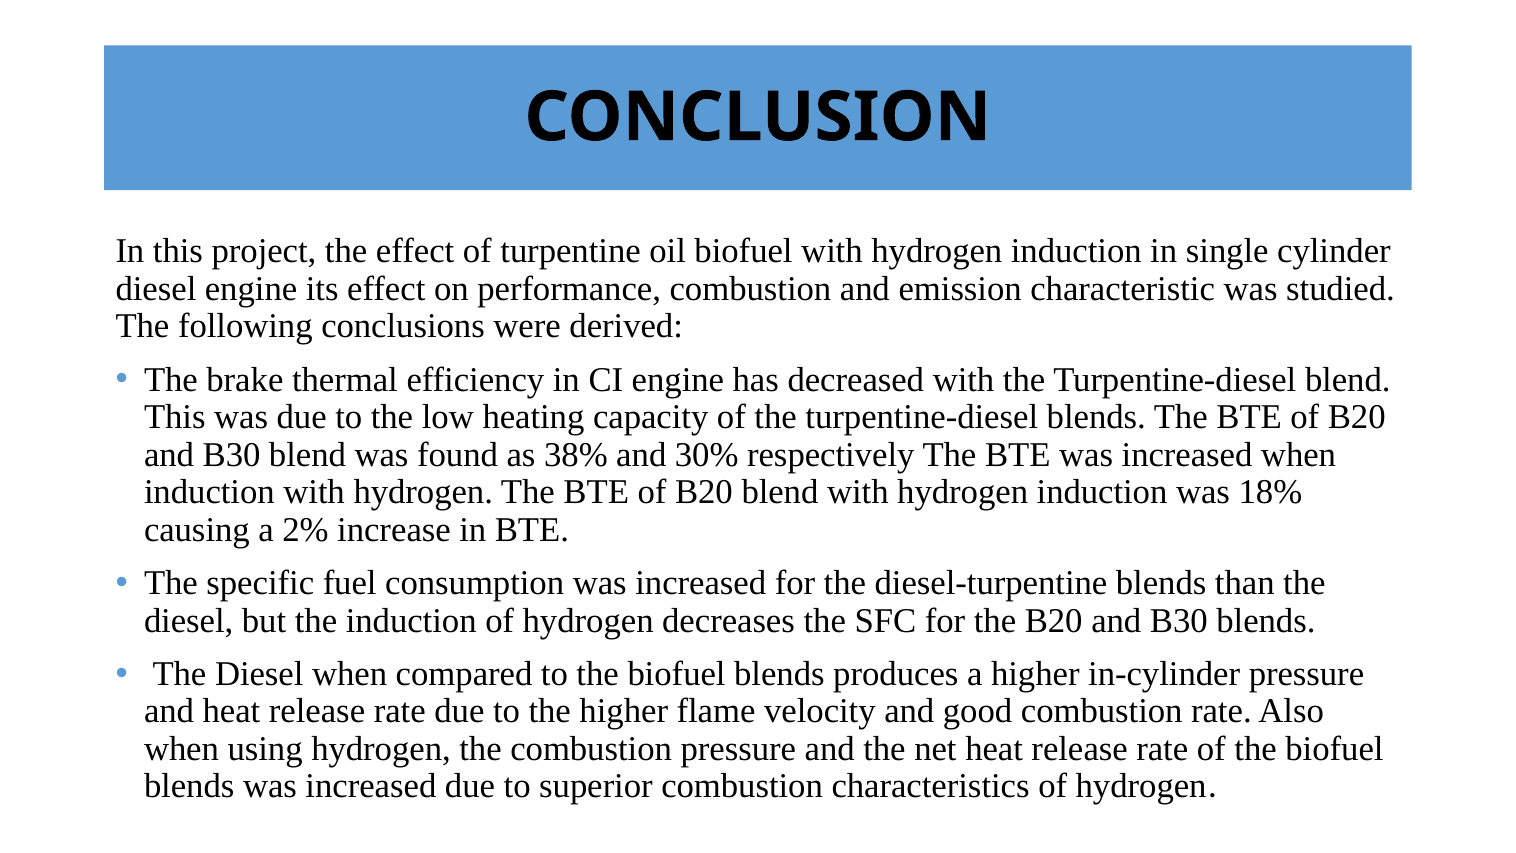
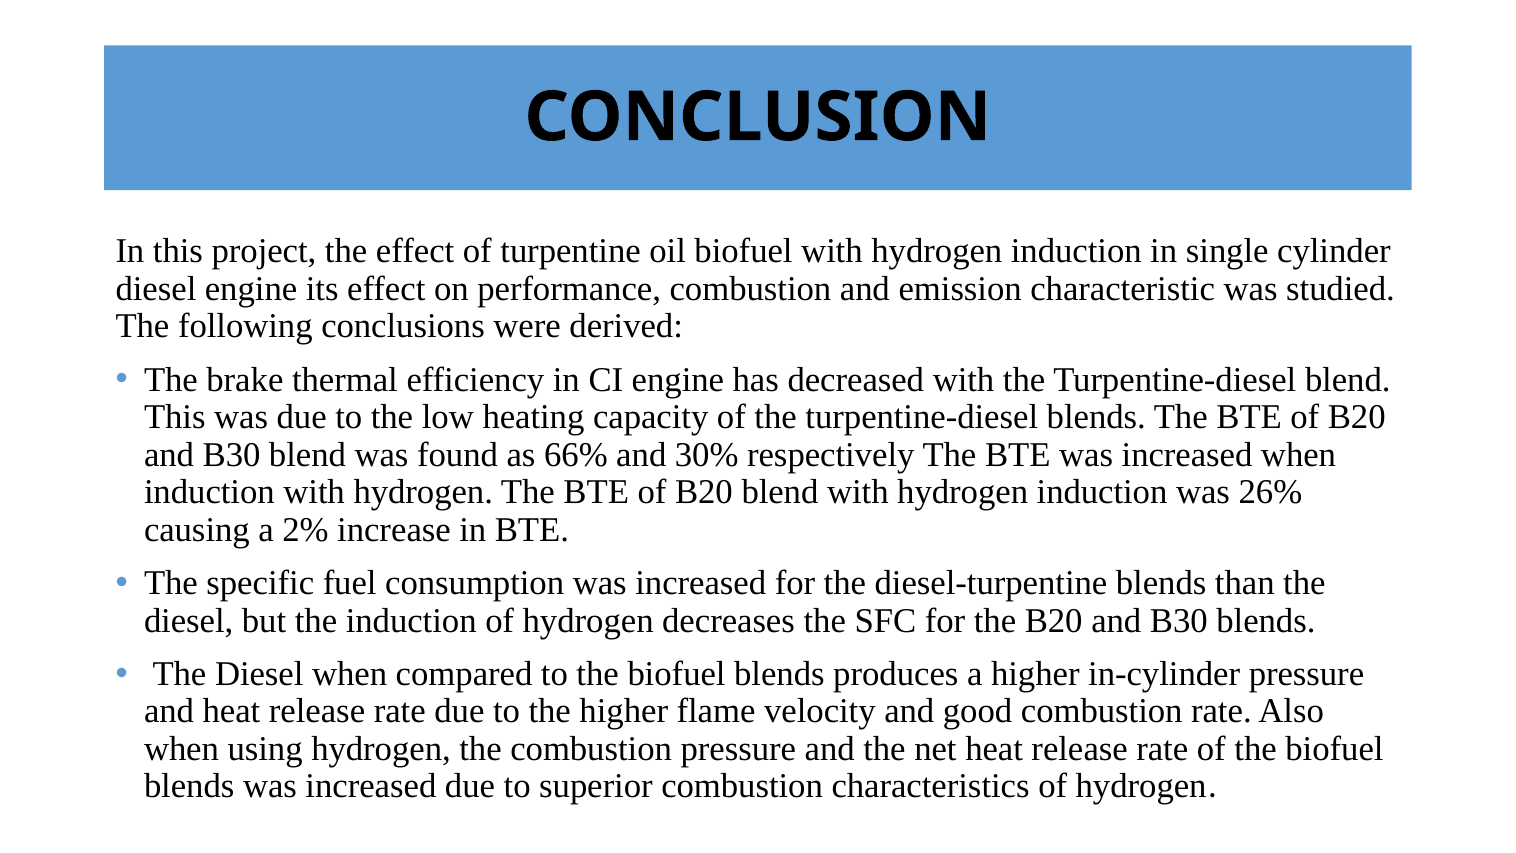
38%: 38% -> 66% (576, 455)
18%: 18% -> 26% (1270, 492)
